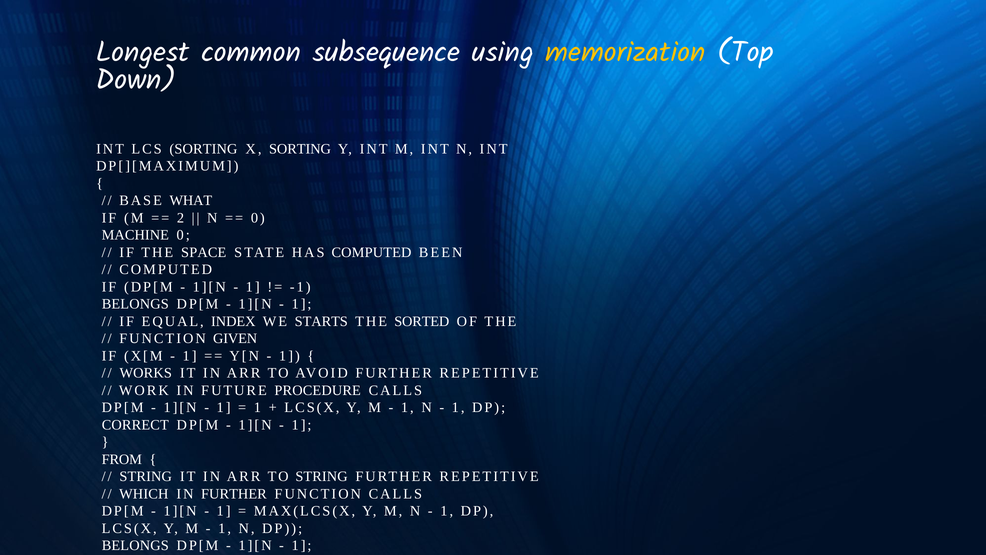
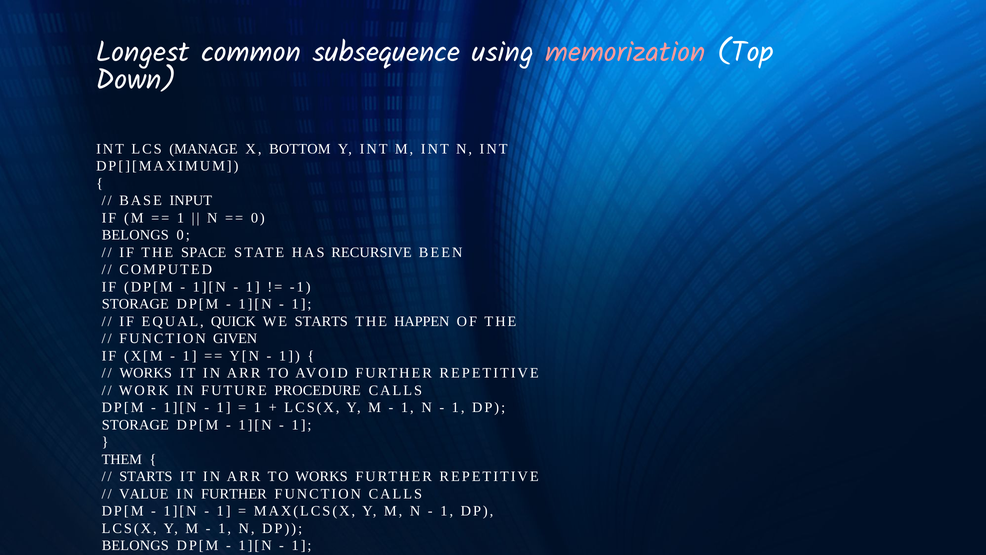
memorization colour: yellow -> pink (625, 52)
LCS SORTING: SORTING -> MANAGE (203, 149)
X SORTING: SORTING -> BOTTOM (300, 149)
WHAT: WHAT -> INPUT (191, 201)
2: 2 -> 1 (181, 218)
MACHINE: MACHINE -> BELONGS (135, 235)
HAS COMPUTED: COMPUTED -> RECURSIVE (372, 252)
BELONGS: BELONGS -> STORAGE (135, 304)
INDEX: INDEX -> QUICK (233, 321)
SORTED: SORTED -> HAPPEN (422, 321)
CORRECT: CORRECT -> STORAGE (135, 425)
FROM: FROM -> THEM (122, 459)
STRING: STRING -> STARTS (146, 476)
TO STRING: STRING -> WORKS (322, 476)
WHICH: WHICH -> VALUE (144, 494)
